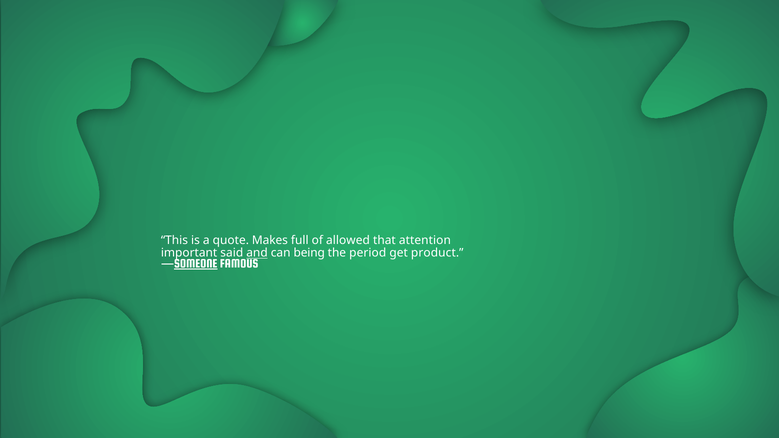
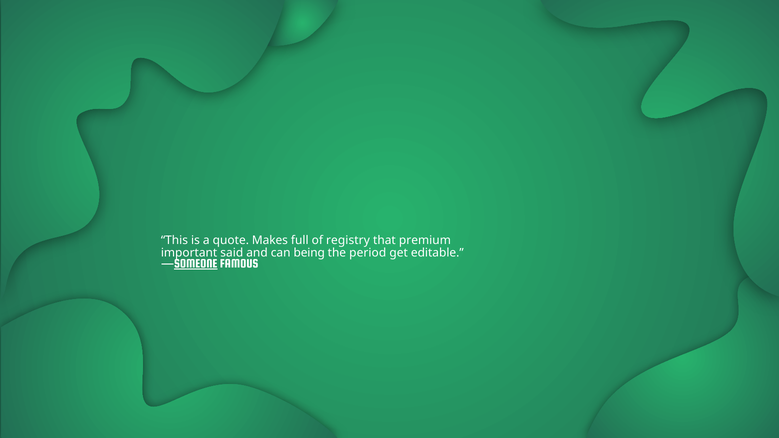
allowed: allowed -> registry (348, 240)
attention: attention -> premium (425, 240)
and underline: present -> none (257, 253)
product: product -> editable (437, 253)
